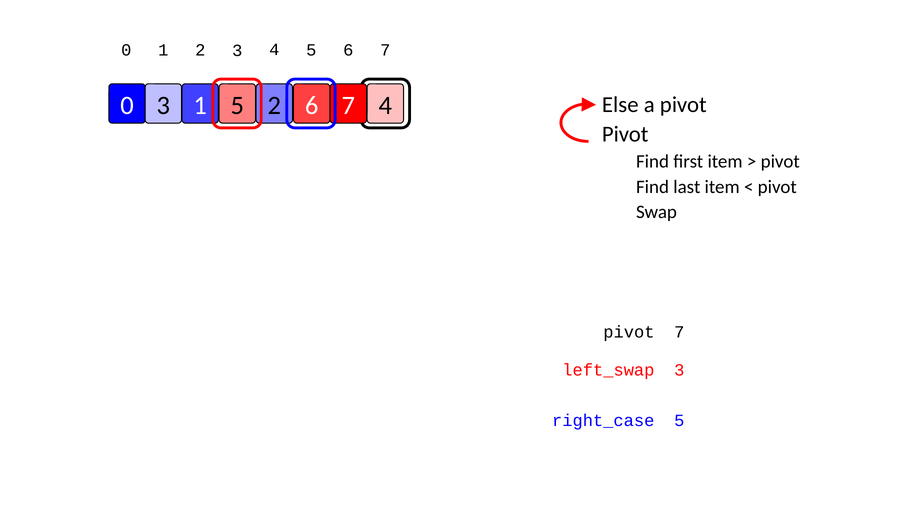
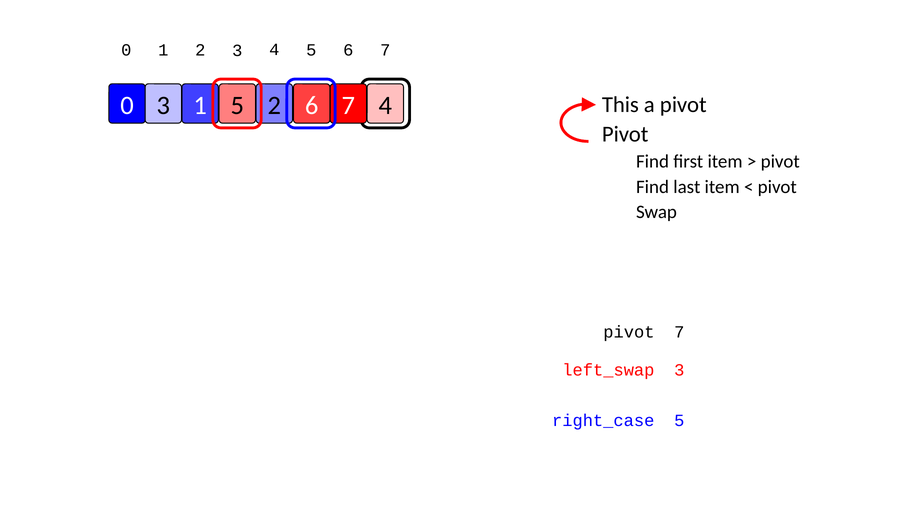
Else: Else -> This (620, 105)
